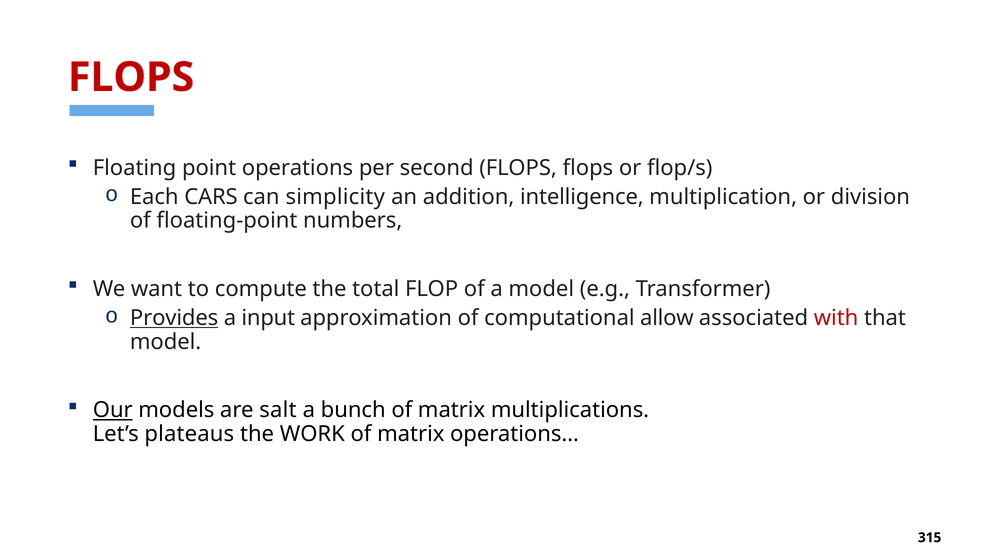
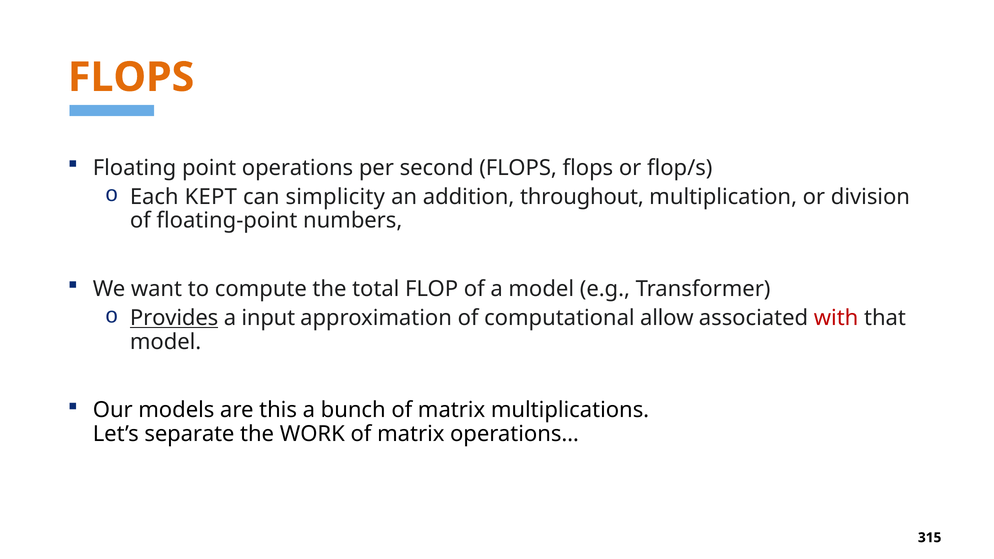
FLOPS colour: red -> orange (131, 77)
CARS: CARS -> KEPT (211, 197)
intelligence: intelligence -> throughout (582, 197)
Our underline: present -> none (113, 410)
salt: salt -> this (278, 410)
plateaus: plateaus -> separate (189, 434)
